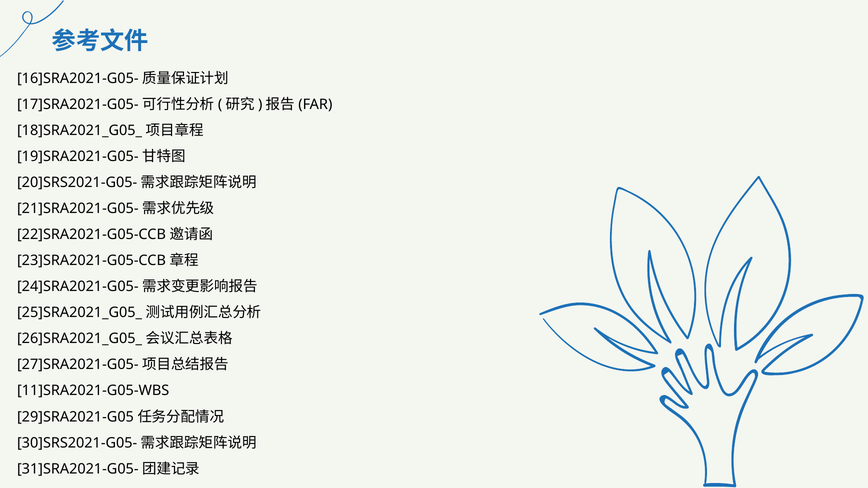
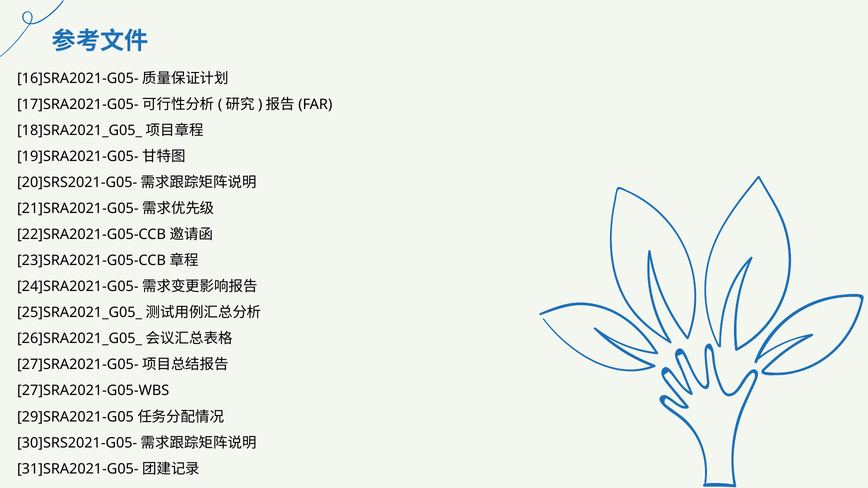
11]SRA2021-G05-WBS: 11]SRA2021-G05-WBS -> 27]SRA2021-G05-WBS (93, 391)
